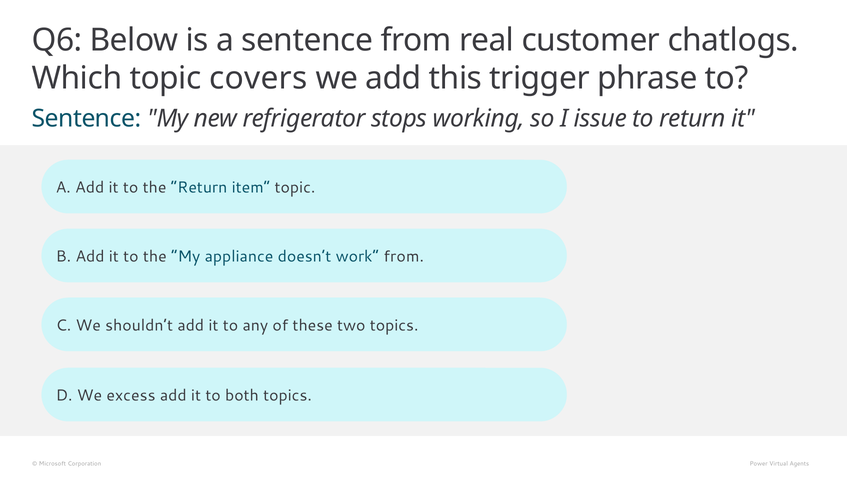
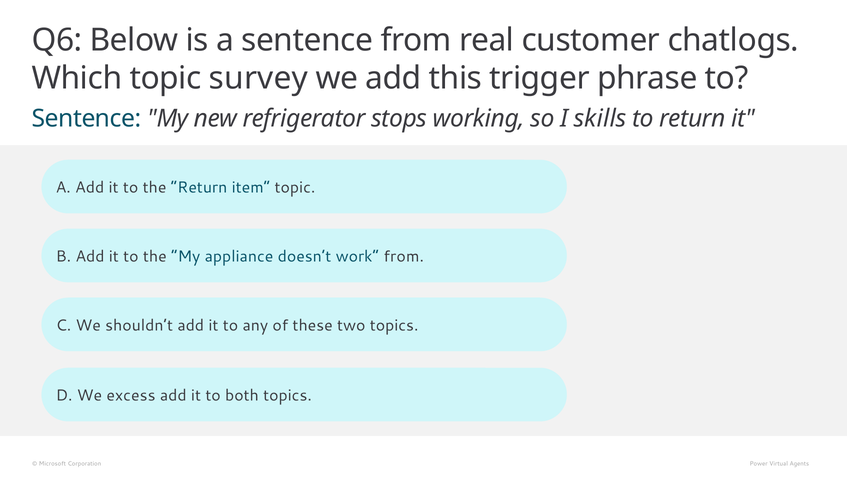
covers: covers -> survey (258, 78)
issue: issue -> skills (600, 118)
